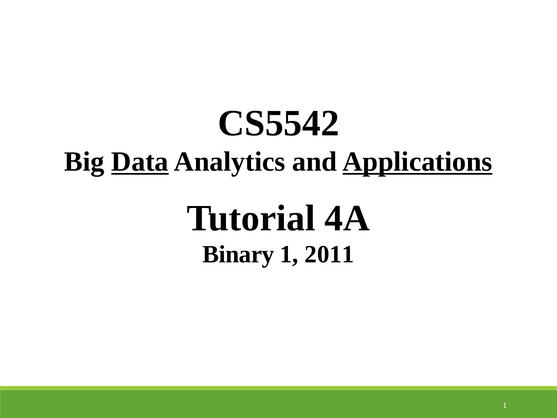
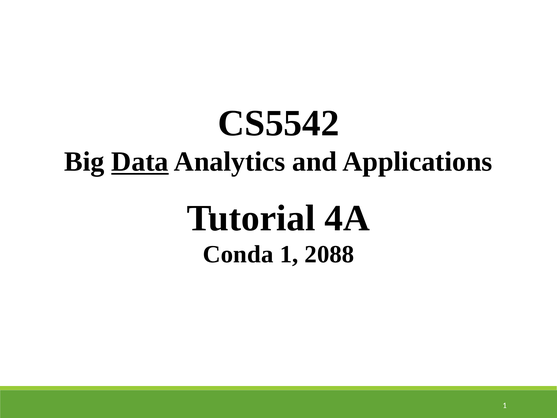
Applications underline: present -> none (418, 162)
Binary: Binary -> Conda (238, 254)
2011: 2011 -> 2088 (329, 254)
